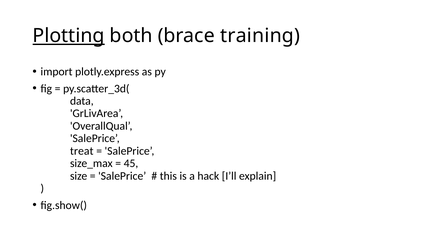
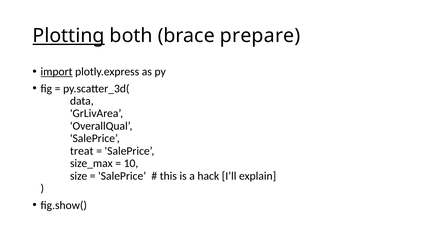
training: training -> prepare (260, 36)
import underline: none -> present (57, 72)
45: 45 -> 10 (131, 164)
